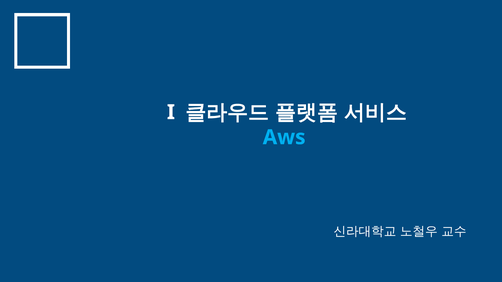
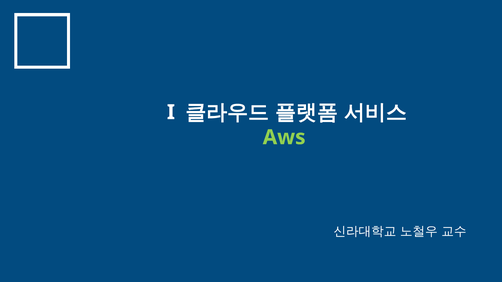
Aws colour: light blue -> light green (284, 137)
